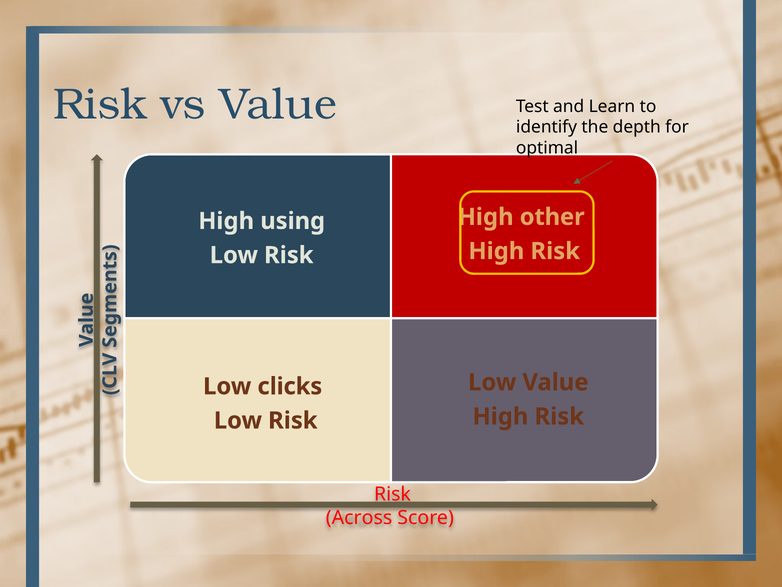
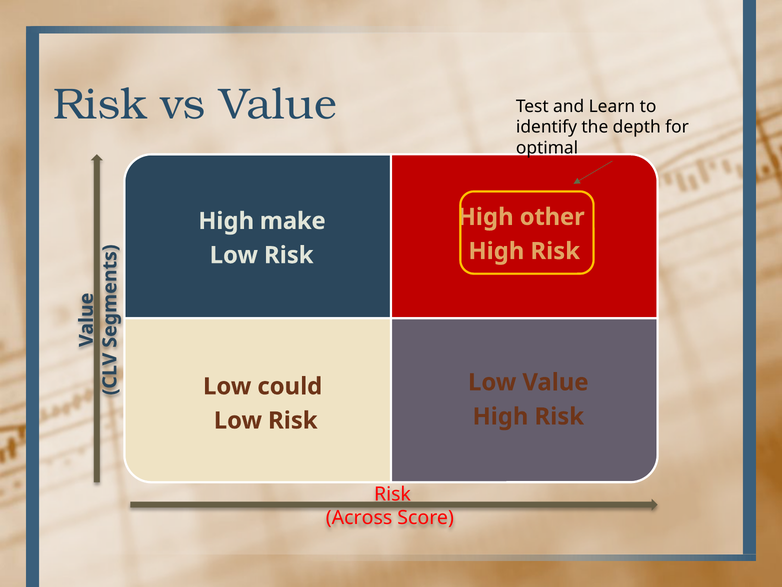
using: using -> make (293, 221)
clicks: clicks -> could (290, 386)
